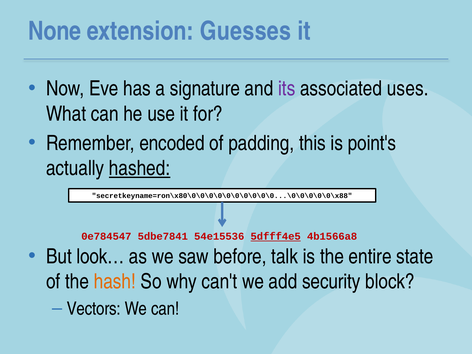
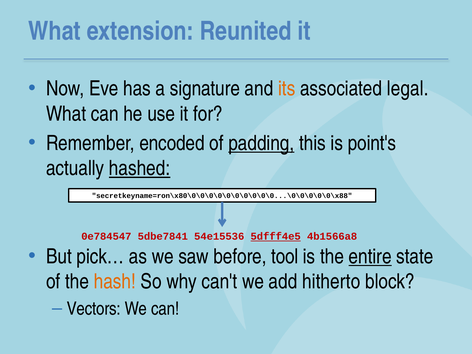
None: None -> What (55, 31)
Guesses: Guesses -> Reunited (246, 31)
its colour: purple -> orange (287, 89)
uses: uses -> legal (408, 89)
padding underline: none -> present (261, 143)
look…: look… -> pick… (100, 256)
talk: talk -> tool (285, 256)
entire underline: none -> present (370, 256)
security: security -> hitherto (331, 282)
